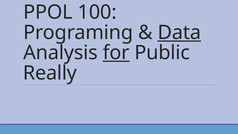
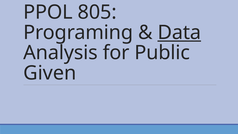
100: 100 -> 805 (97, 12)
for underline: present -> none (116, 53)
Really: Really -> Given (50, 73)
